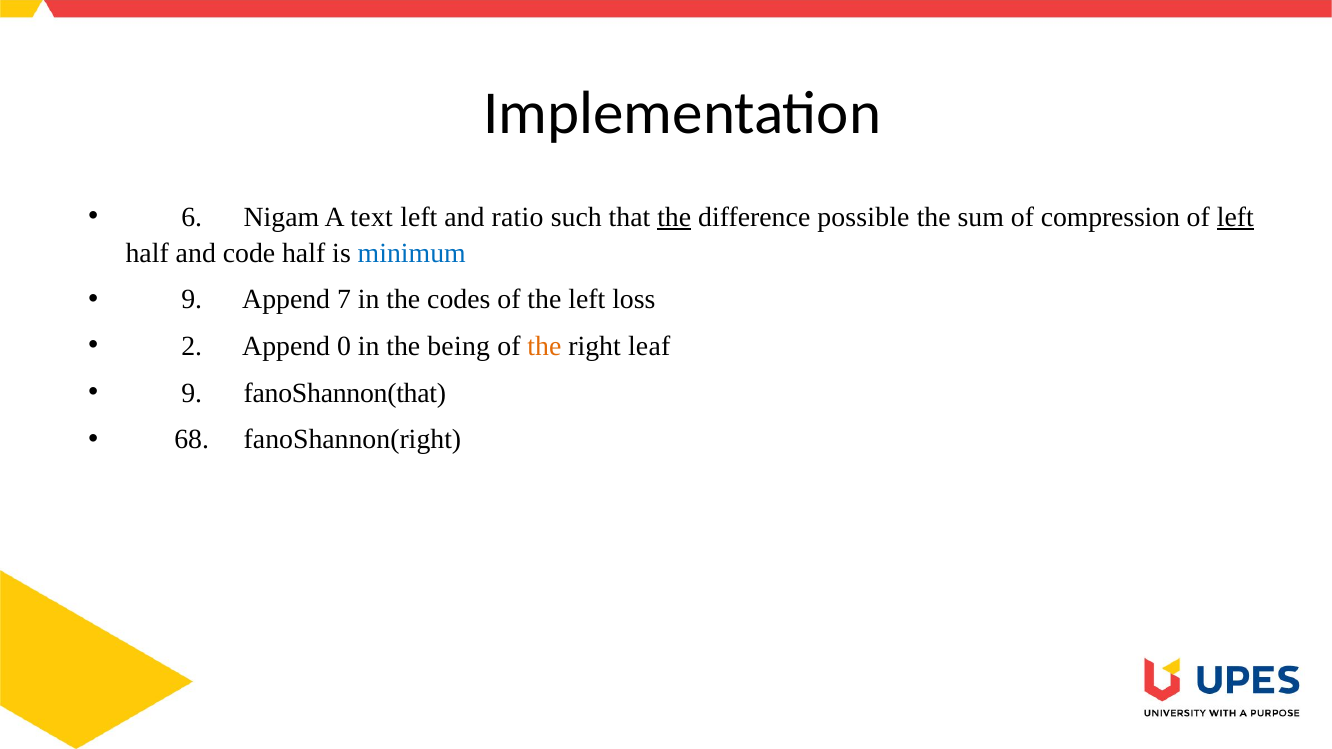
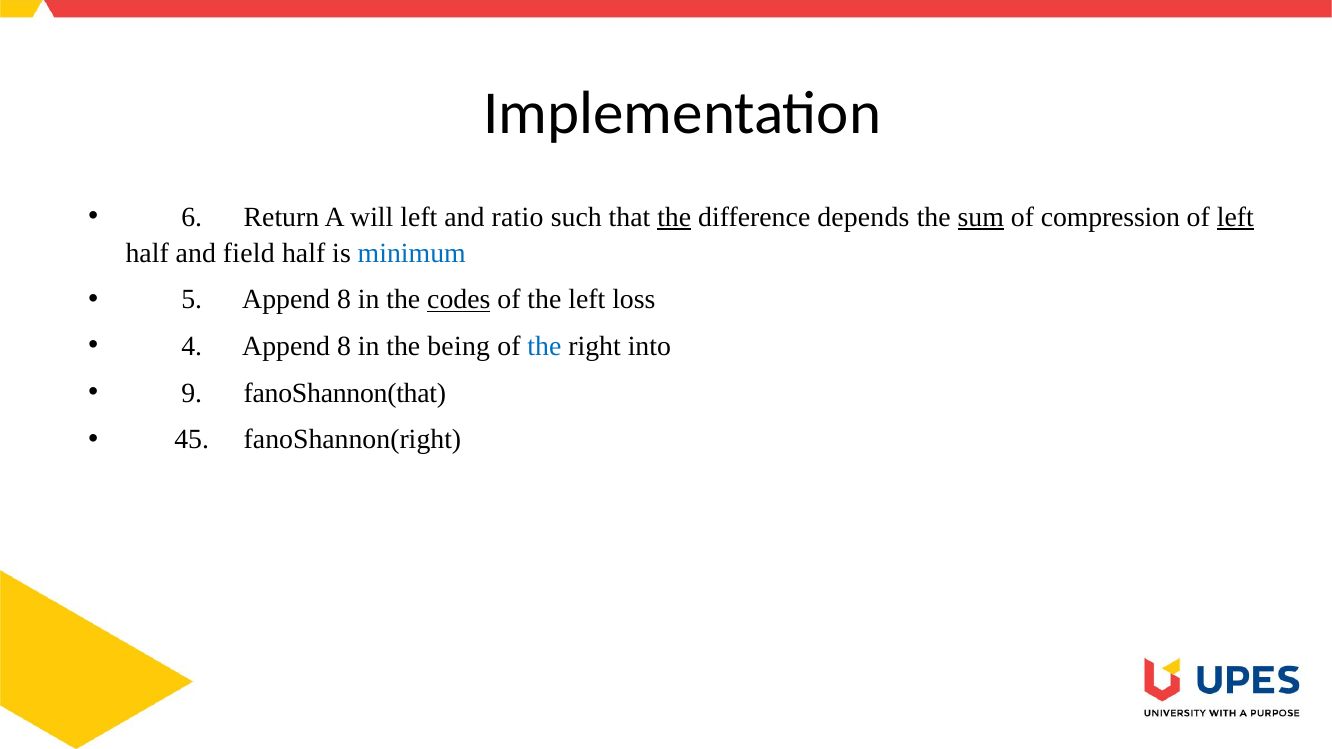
Nigam: Nigam -> Return (281, 217)
text: text -> will (372, 217)
possible: possible -> depends (863, 217)
sum underline: none -> present (981, 217)
code: code -> field (249, 253)
9: 9 -> 5 (192, 300)
7: 7 -> 8 (344, 300)
codes underline: none -> present (459, 300)
2: 2 -> 4 (192, 346)
0: 0 -> 8 (344, 346)
the colour: orange -> blue (544, 346)
leaf: leaf -> into (649, 346)
68: 68 -> 45 (192, 440)
